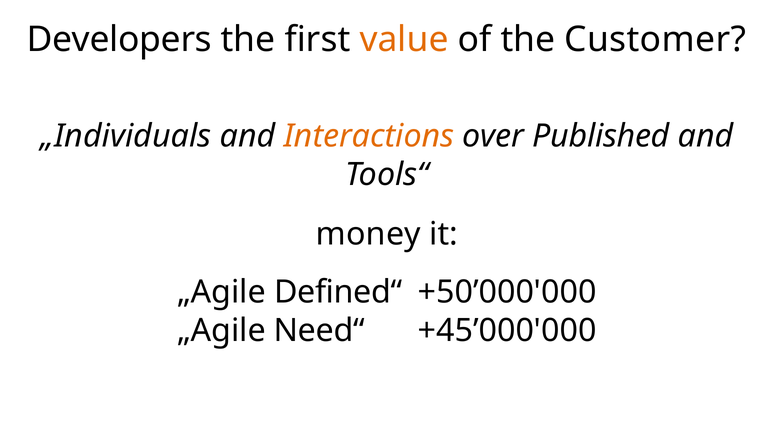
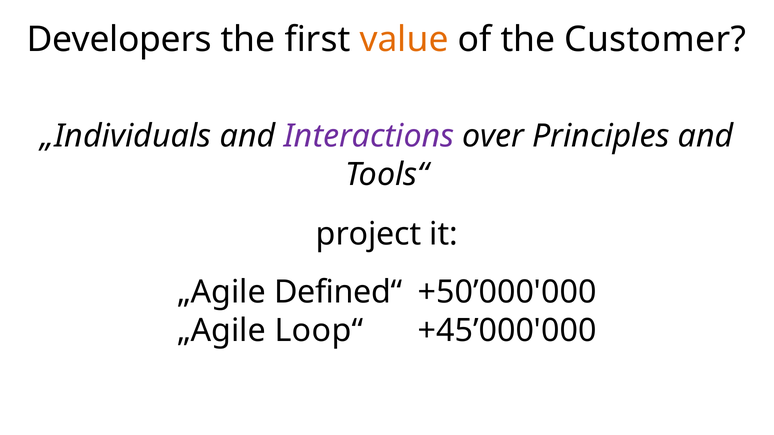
Interactions colour: orange -> purple (369, 136)
Published: Published -> Principles (601, 136)
money: money -> project (369, 234)
Need“: Need“ -> Loop“ (319, 331)
